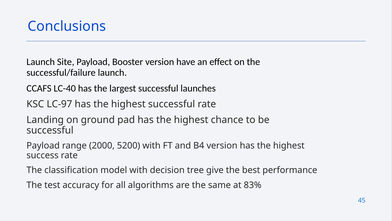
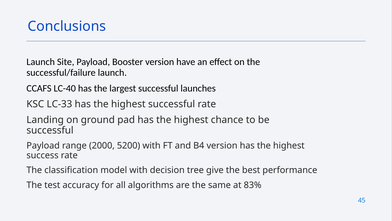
LC-97: LC-97 -> LC-33 (59, 104)
